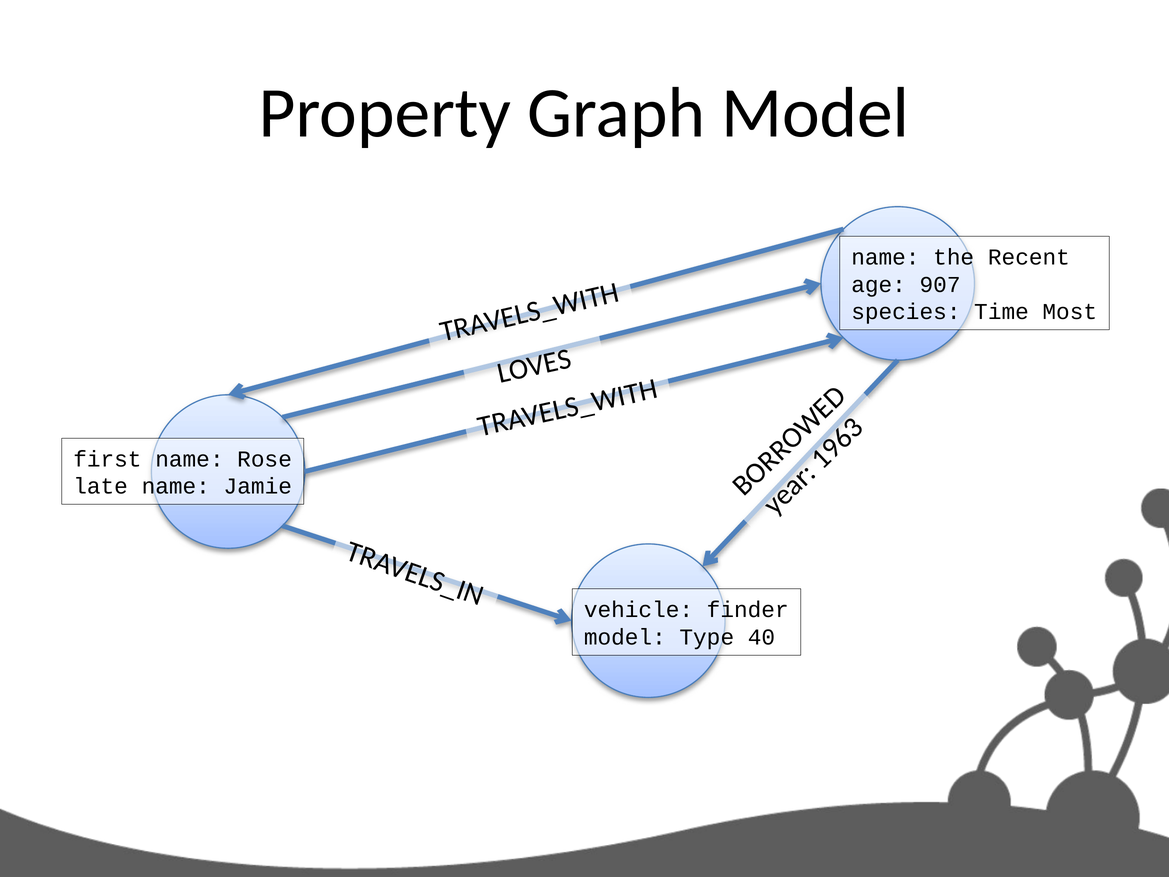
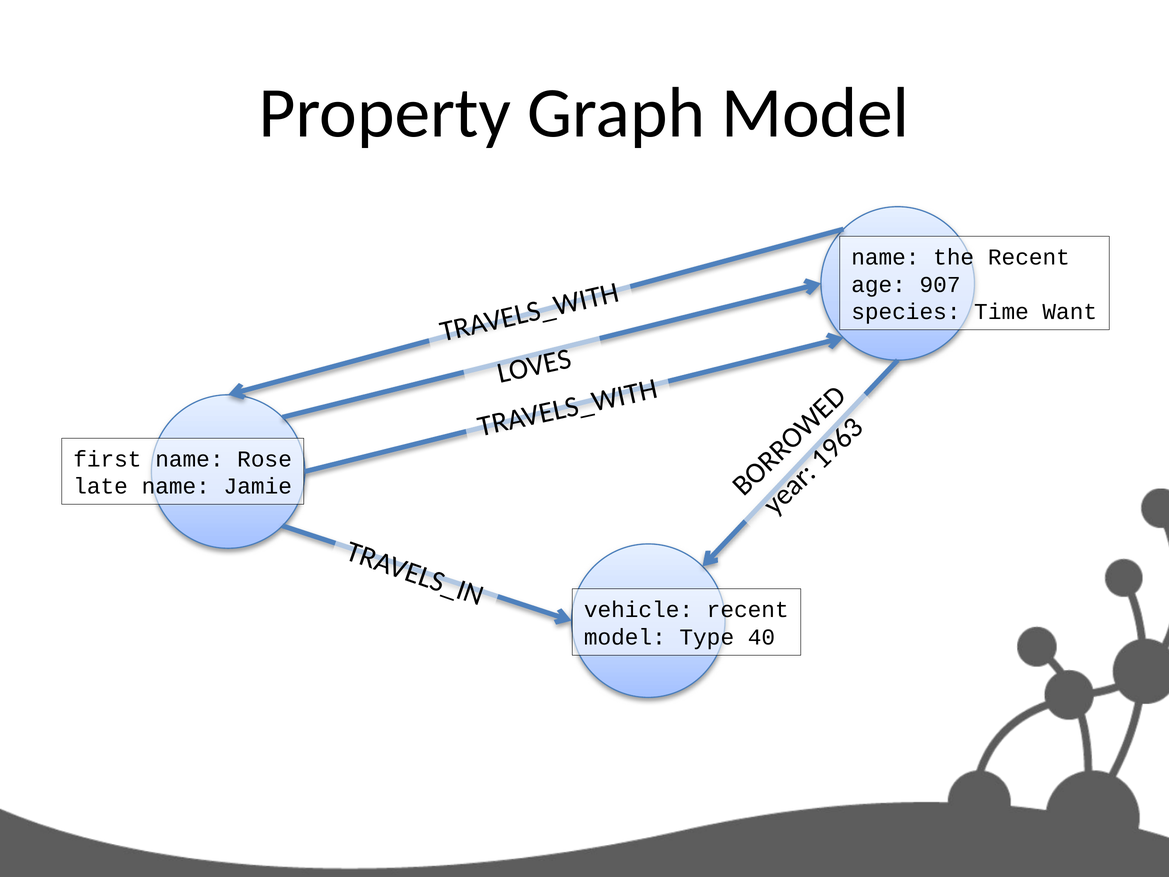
Most: Most -> Want (1070, 312)
vehicle finder: finder -> recent (748, 610)
